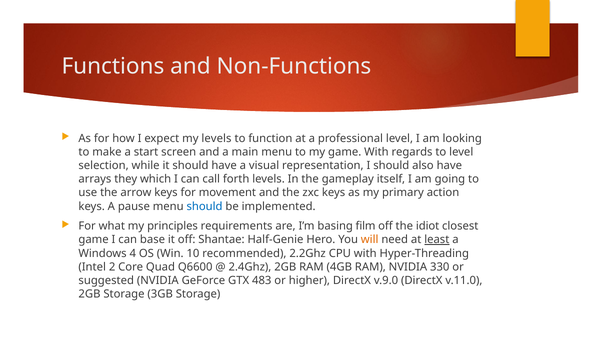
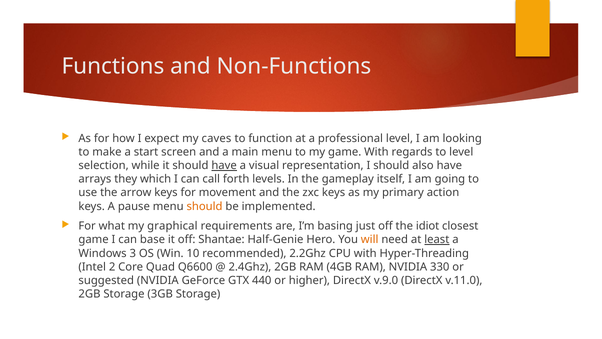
my levels: levels -> caves (216, 138)
have underline: none -> present (224, 165)
should colour: blue -> orange (205, 206)
principles: principles -> graphical (172, 226)
film: film -> just (366, 226)
4: 4 -> 3 (133, 253)
483: 483 -> 440 (262, 280)
